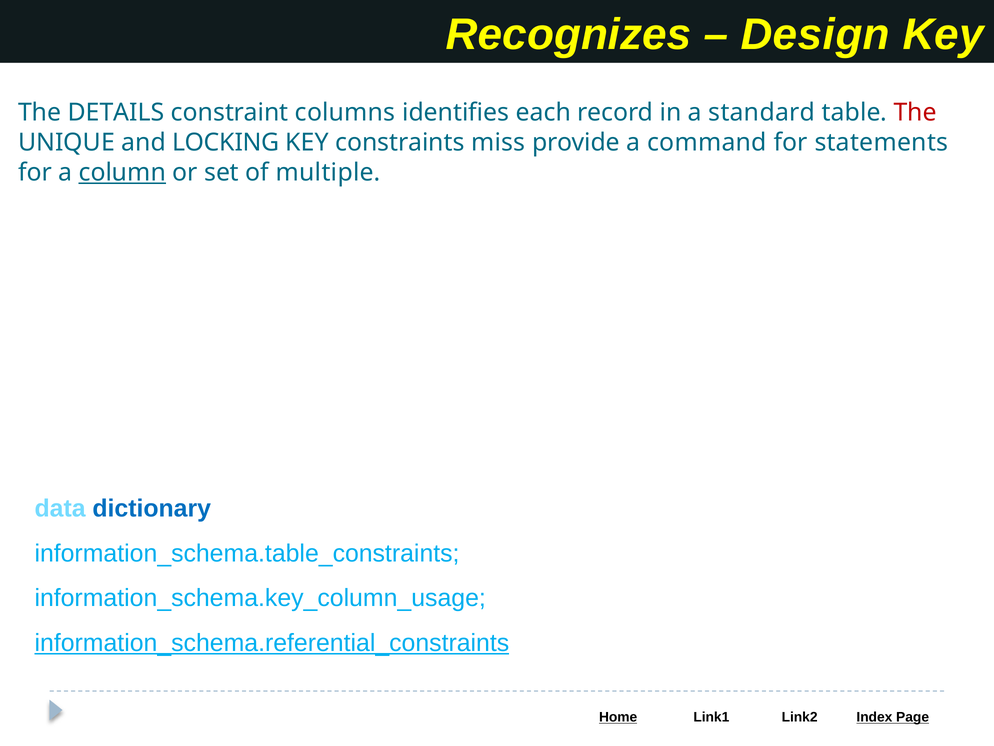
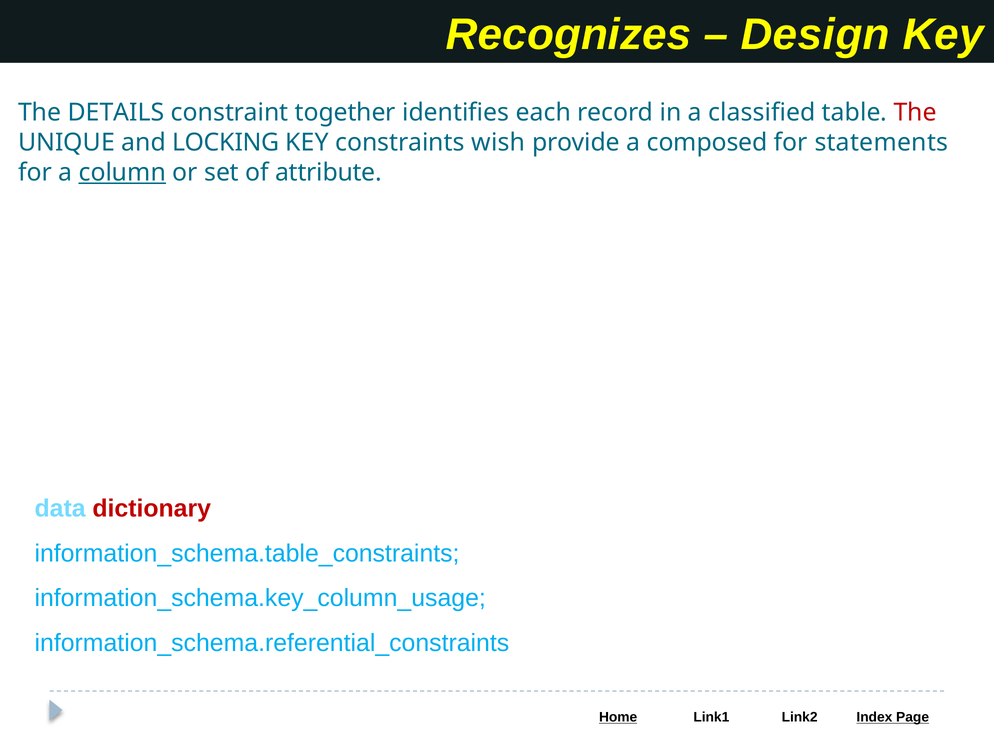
columns: columns -> together (345, 113)
standard: standard -> classified (762, 113)
miss: miss -> wish (498, 142)
command: command -> composed (707, 142)
multiple: multiple -> attribute (328, 172)
dictionary colour: blue -> red (152, 508)
information_schema.referential_constraints underline: present -> none (272, 643)
